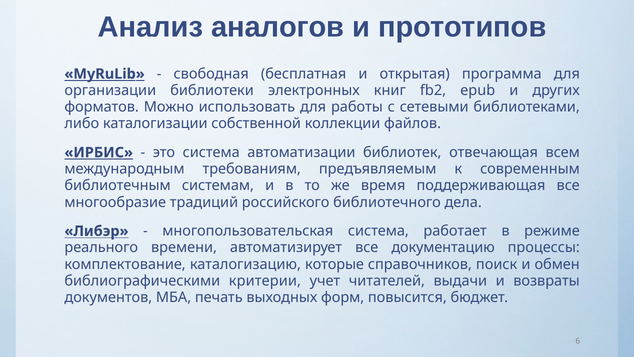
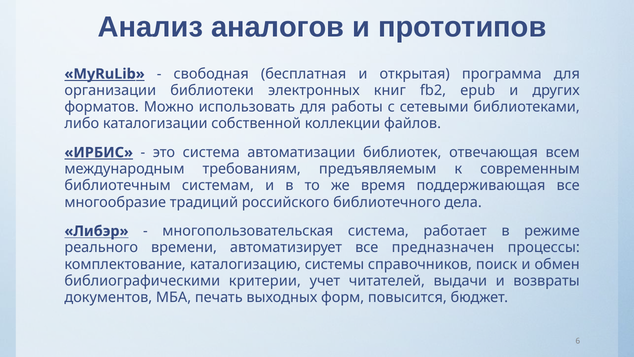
документацию: документацию -> предназначен (443, 247)
которые: которые -> системы (335, 264)
